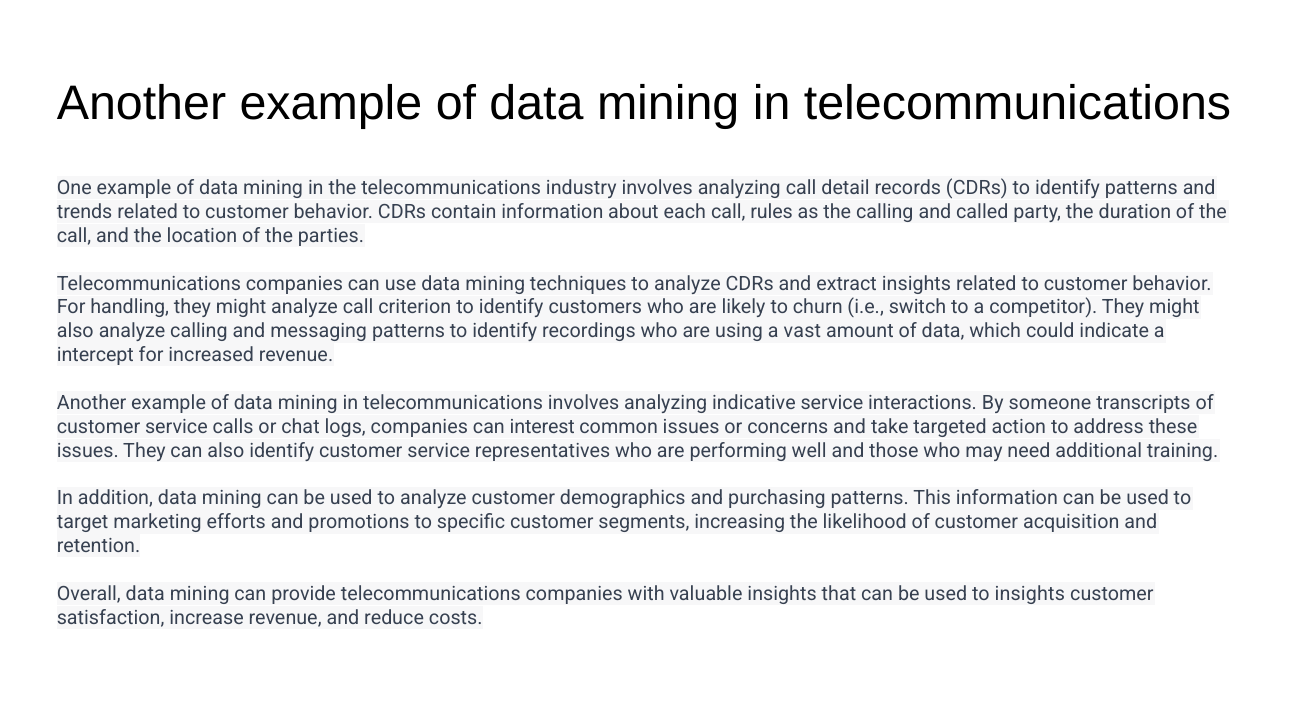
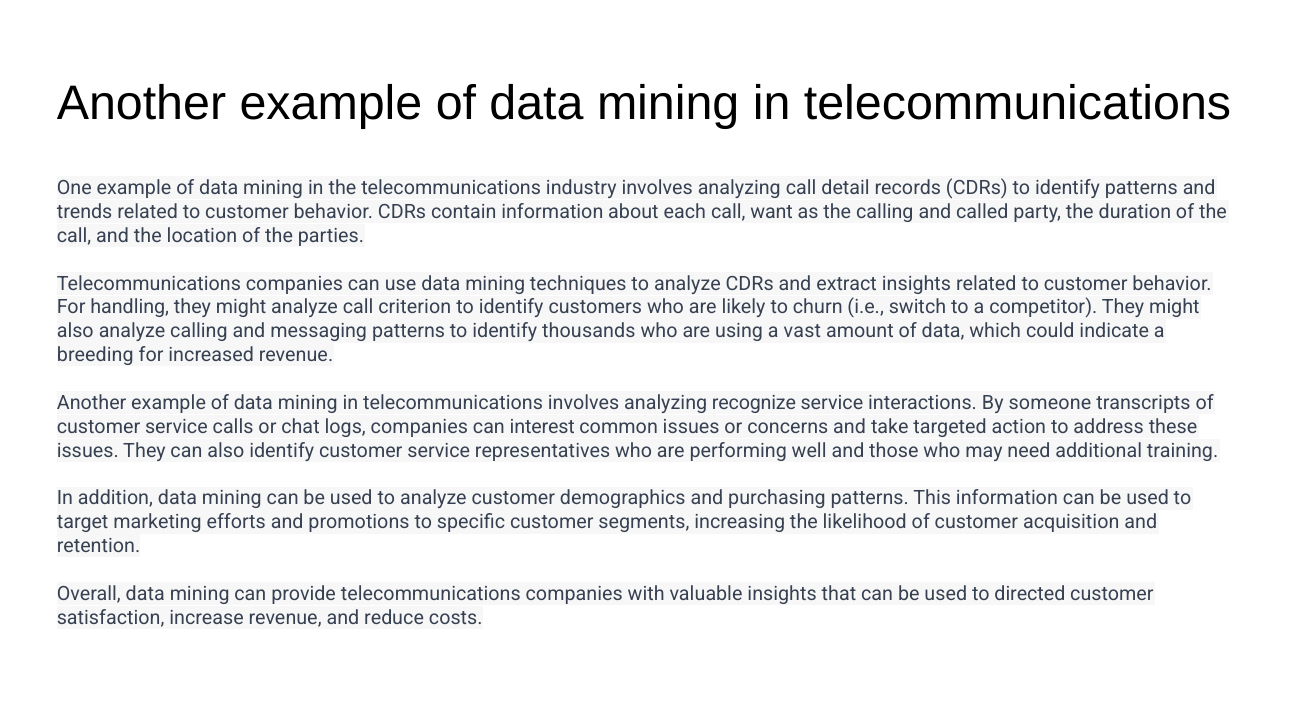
rules: rules -> want (772, 212)
recordings: recordings -> thousands (589, 331)
intercept: intercept -> breeding (95, 355)
indicative: indicative -> recognize (754, 403)
to insights: insights -> directed (1030, 594)
